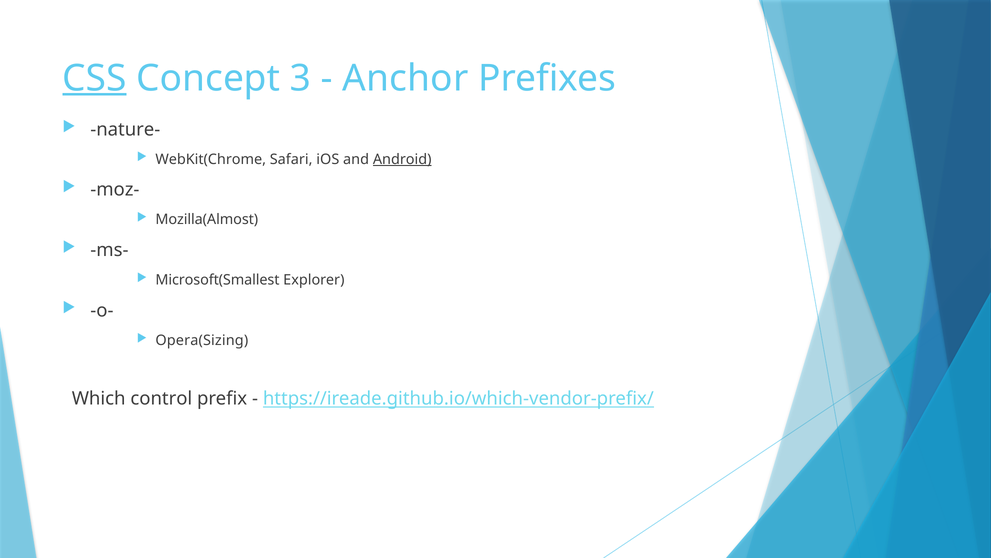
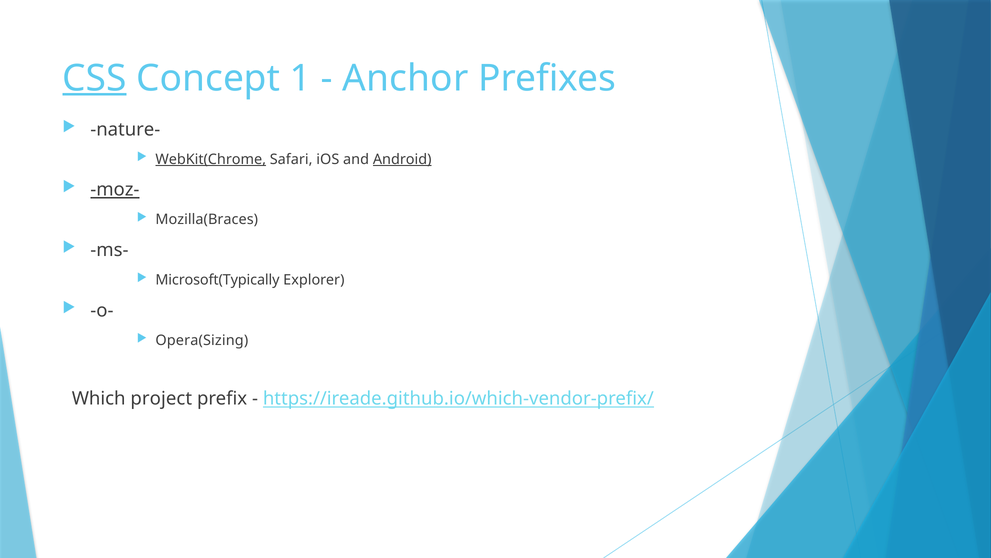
3: 3 -> 1 (301, 78)
WebKit(Chrome underline: none -> present (211, 159)
moz- underline: none -> present (115, 190)
Mozilla(Almost: Mozilla(Almost -> Mozilla(Braces (207, 219)
Microsoft(Smallest: Microsoft(Smallest -> Microsoft(Typically (217, 280)
control: control -> project (161, 398)
